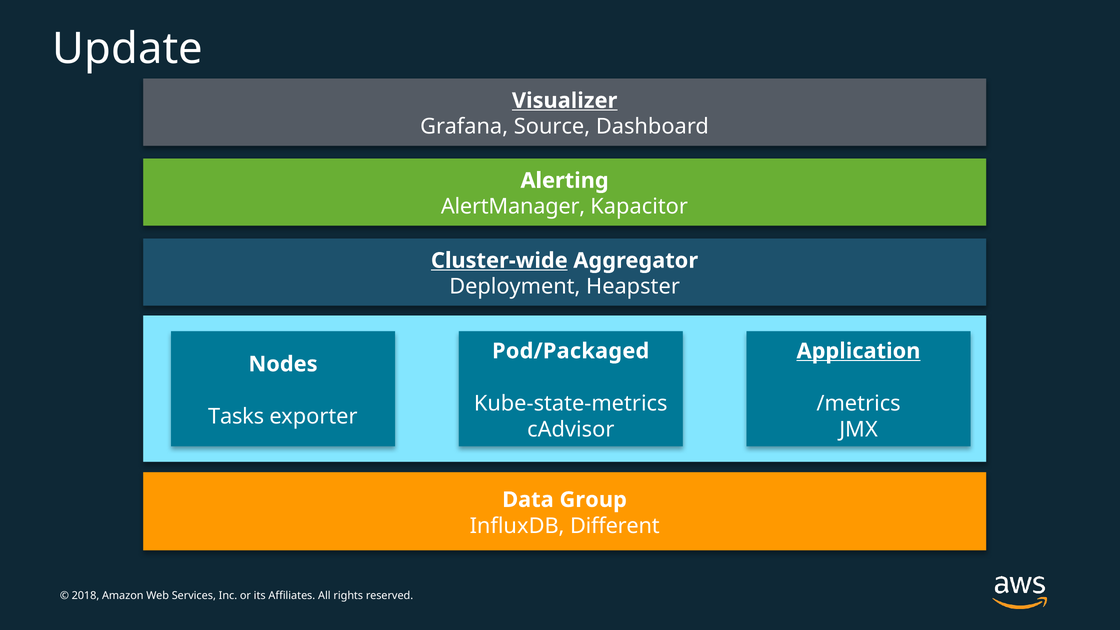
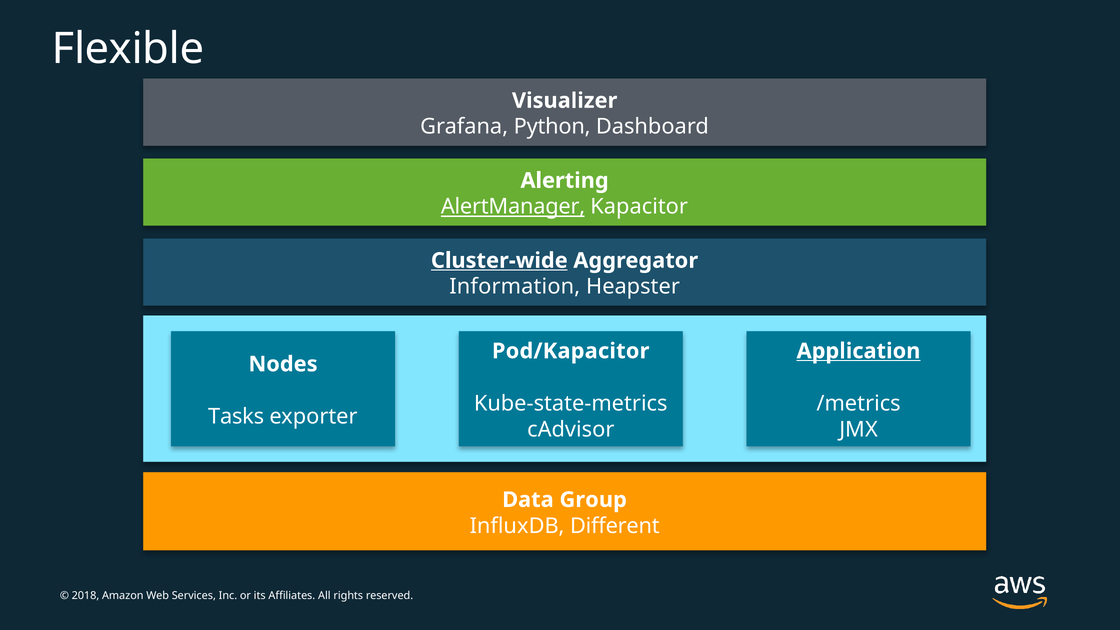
Update: Update -> Flexible (128, 49)
Visualizer underline: present -> none (565, 101)
Source: Source -> Python (552, 127)
AlertManager underline: none -> present (513, 207)
Deployment: Deployment -> Information (515, 287)
Pod/Packaged: Pod/Packaged -> Pod/Kapacitor (571, 351)
